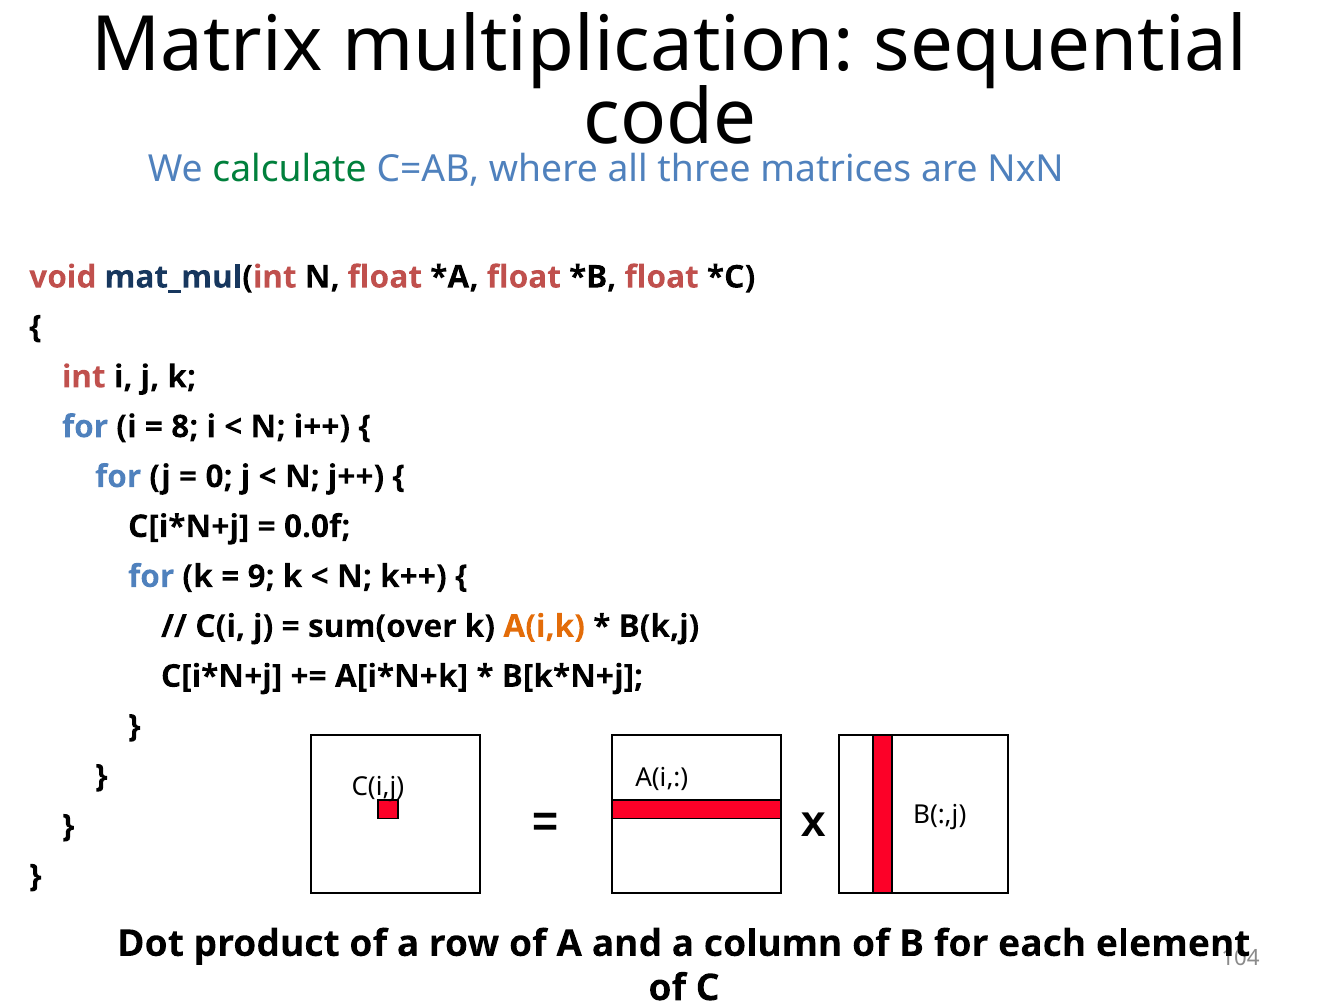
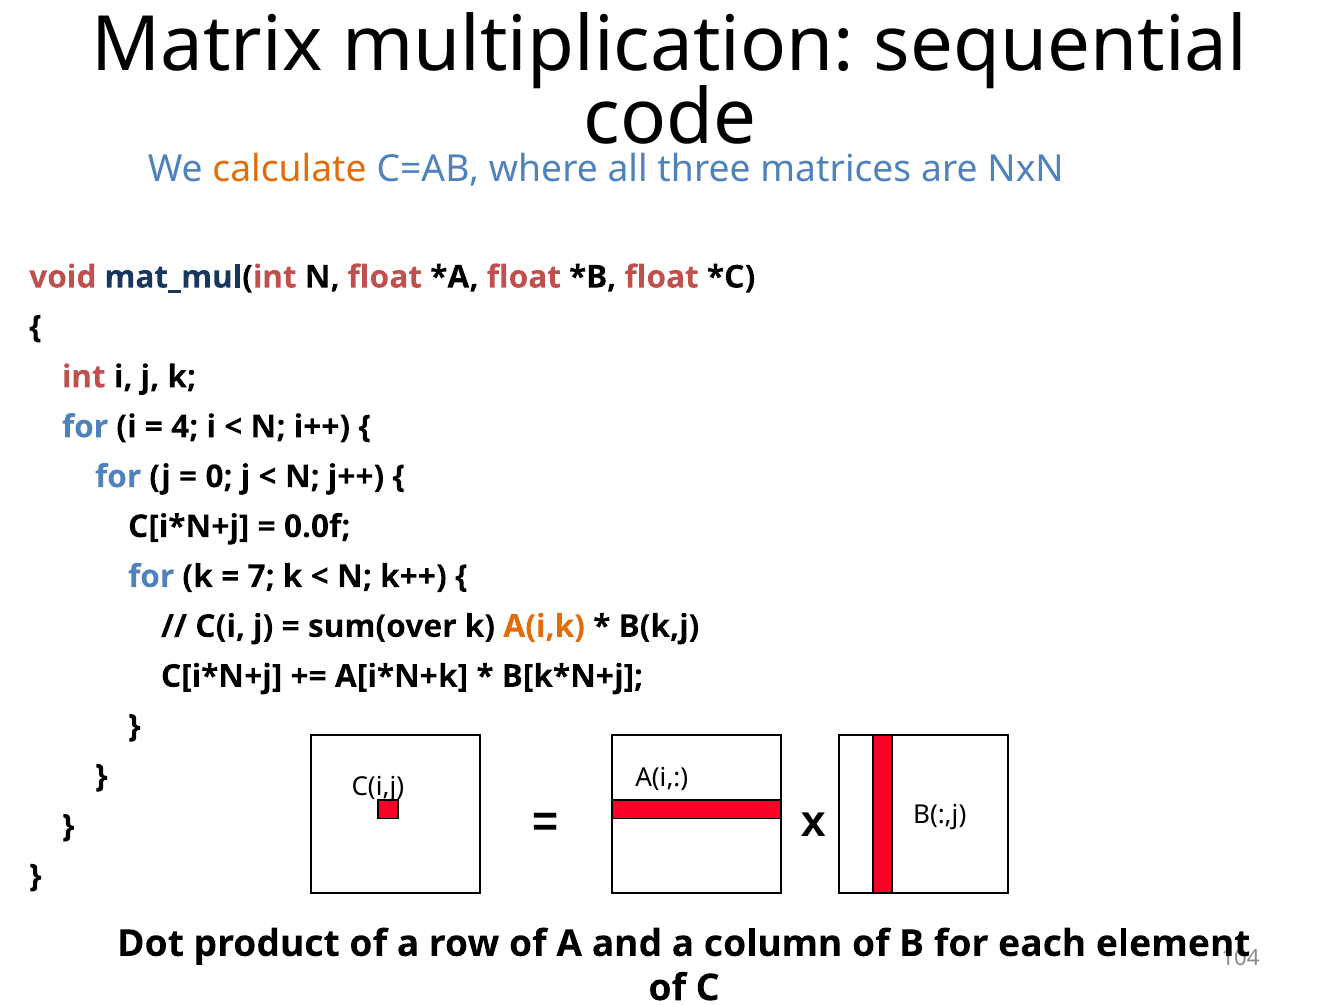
calculate colour: green -> orange (290, 169)
8: 8 -> 4 (185, 427)
9: 9 -> 7 (261, 577)
